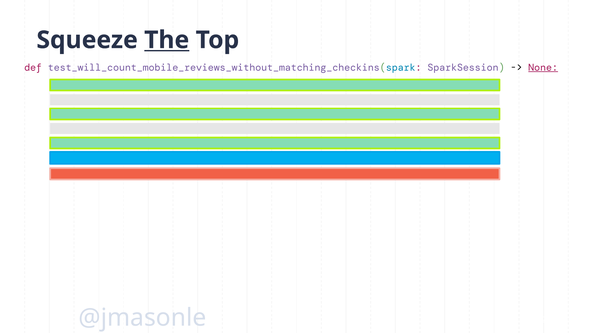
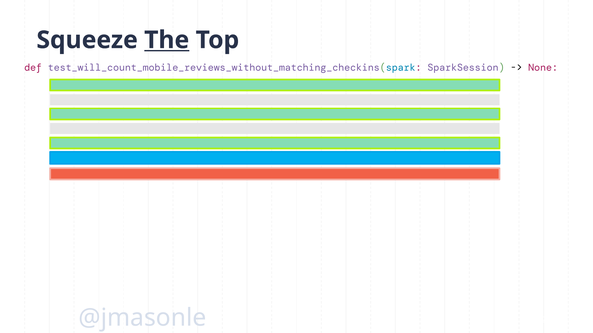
None underline: present -> none (543, 68)
